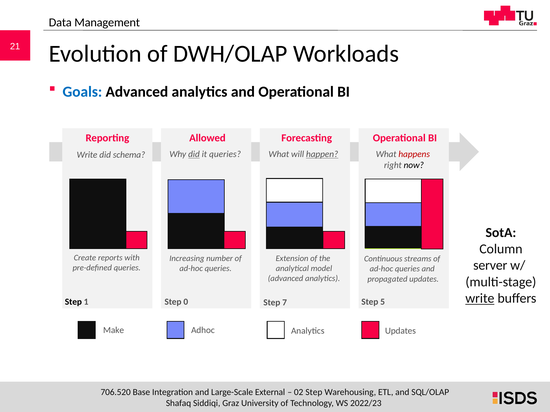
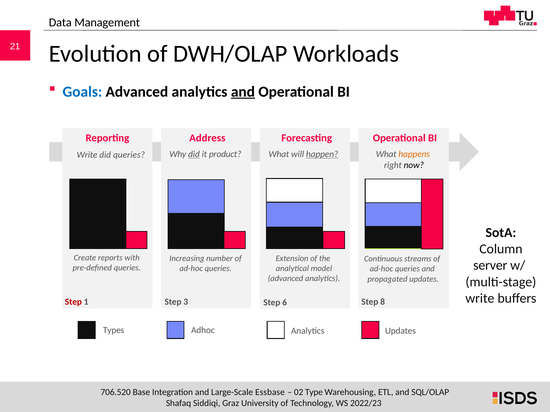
and underline: none -> present (243, 92)
Allowed: Allowed -> Address (207, 138)
it queries: queries -> product (225, 154)
happens colour: red -> orange (414, 154)
did schema: schema -> queries (129, 155)
write underline: present -> none (480, 299)
Step colour: black -> red (73, 302)
0: 0 -> 3 (186, 302)
5: 5 -> 8 (383, 302)
7: 7 -> 6 (285, 303)
Make: Make -> Types (114, 331)
External: External -> Essbase (270, 393)
Step: Step -> Type (314, 393)
